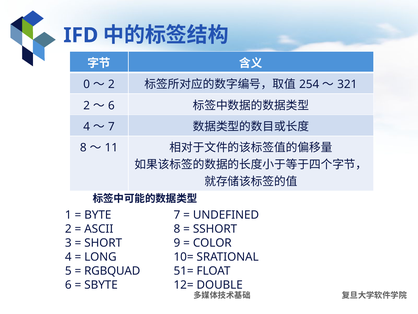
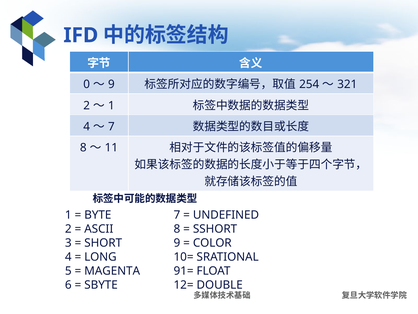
2: 2 -> 9 (111, 84)
6: 6 -> 1 (111, 105)
RGBQUAD: RGBQUAD -> MAGENTA (112, 271)
51=: 51= -> 91= (184, 271)
